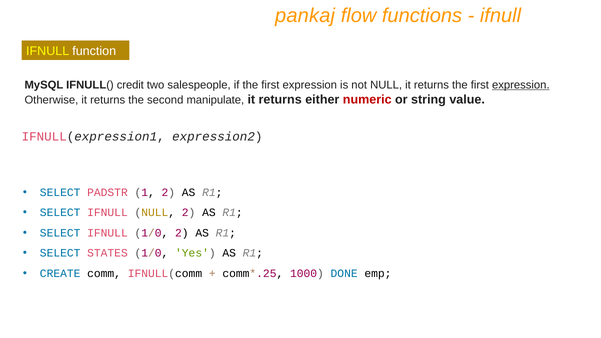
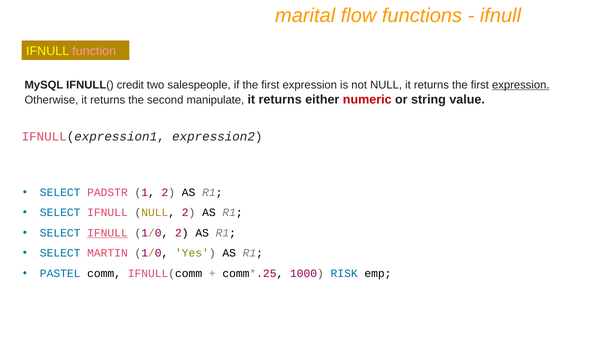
pankaj: pankaj -> marital (305, 16)
function colour: white -> pink (94, 51)
IFNULL underline: none -> present (107, 233)
STATES: STATES -> MARTIN (107, 253)
CREATE: CREATE -> PASTEL (60, 274)
DONE: DONE -> RISK (344, 274)
